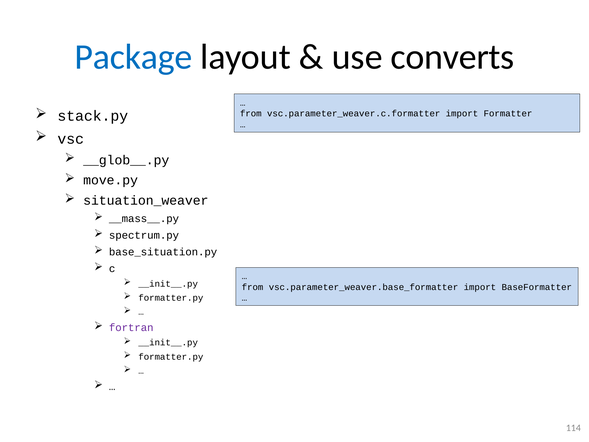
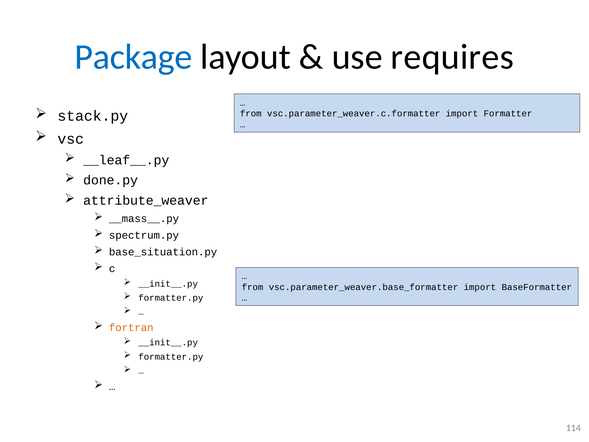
converts: converts -> requires (452, 57)
__glob__.py: __glob__.py -> __leaf__.py (126, 160)
move.py: move.py -> done.py (111, 180)
situation_weaver: situation_weaver -> attribute_weaver (146, 201)
fortran colour: purple -> orange (131, 328)
